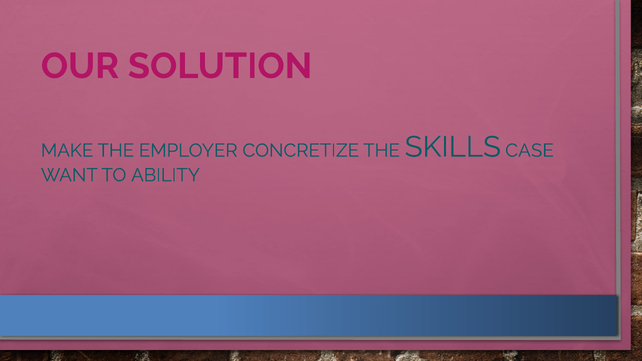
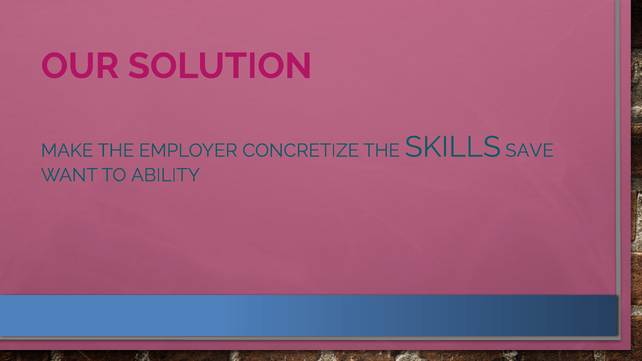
CASE: CASE -> SAVE (529, 151)
